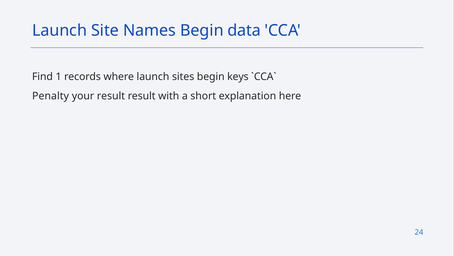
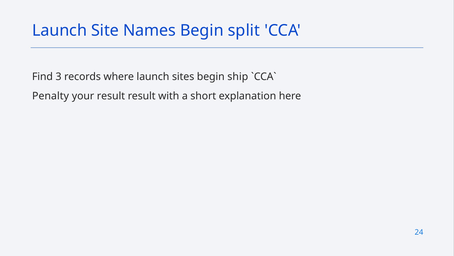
data: data -> split (244, 30)
1: 1 -> 3 (59, 77)
keys: keys -> ship (238, 77)
